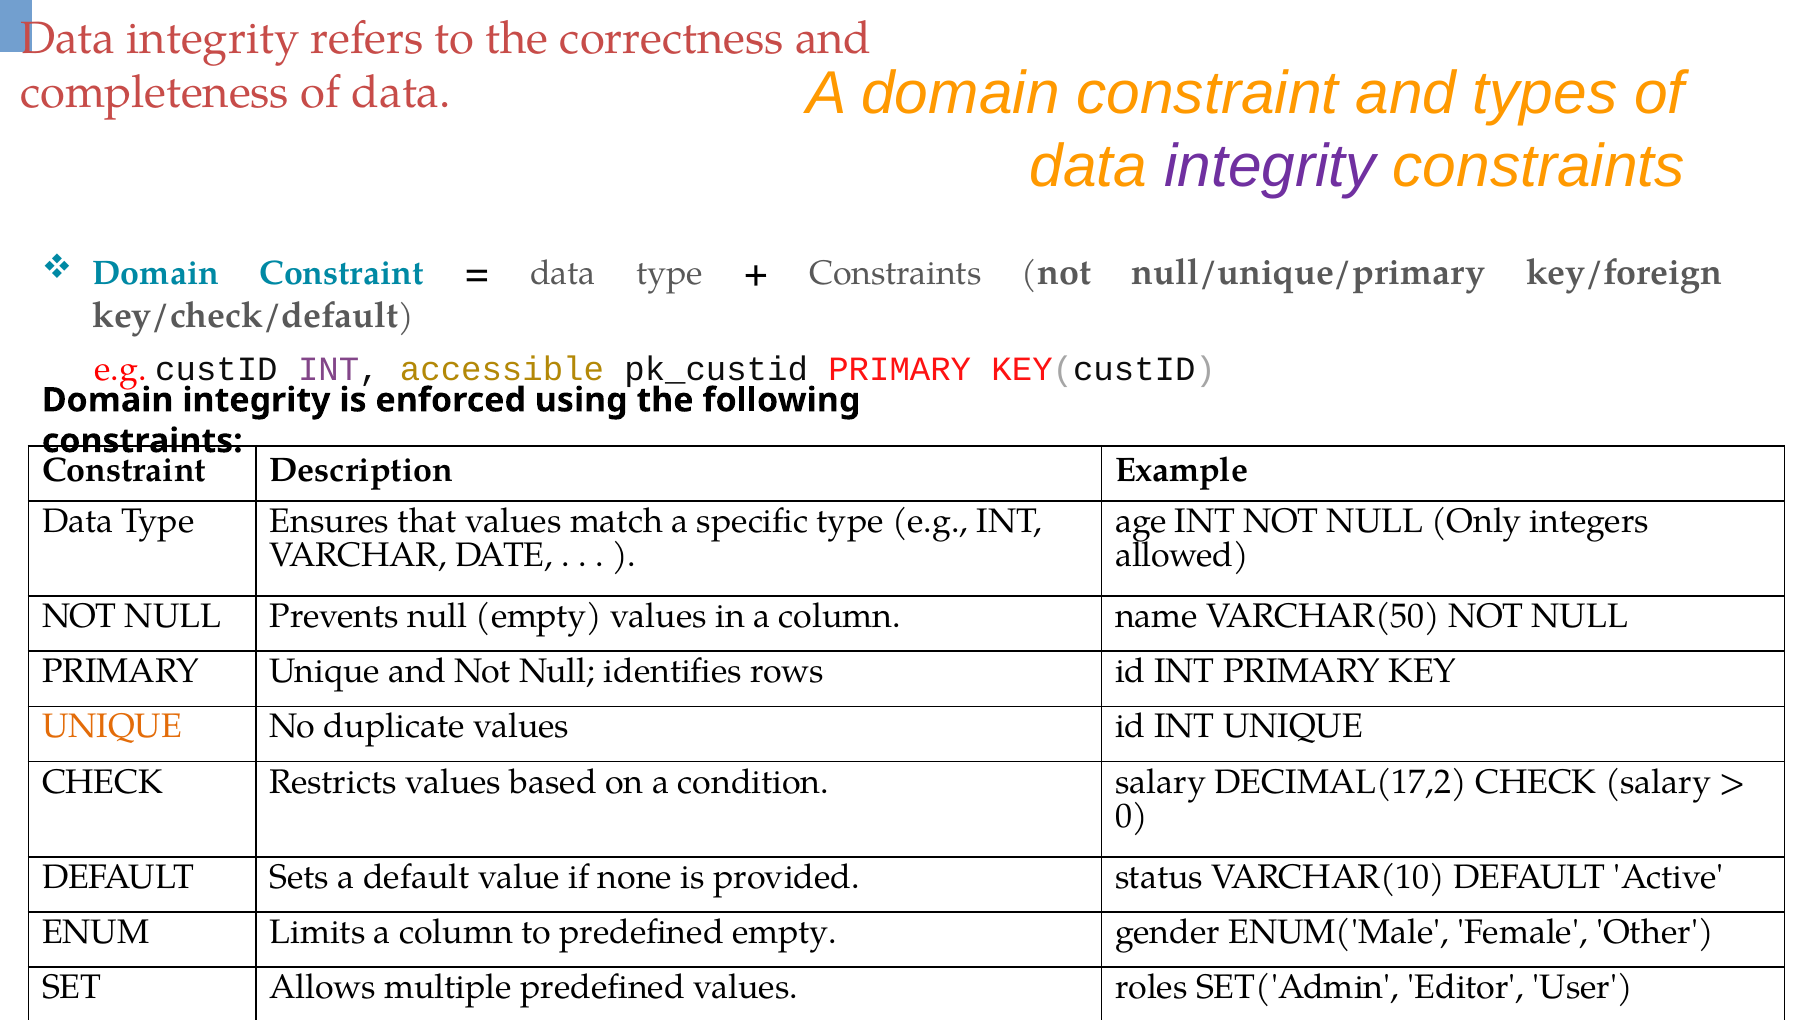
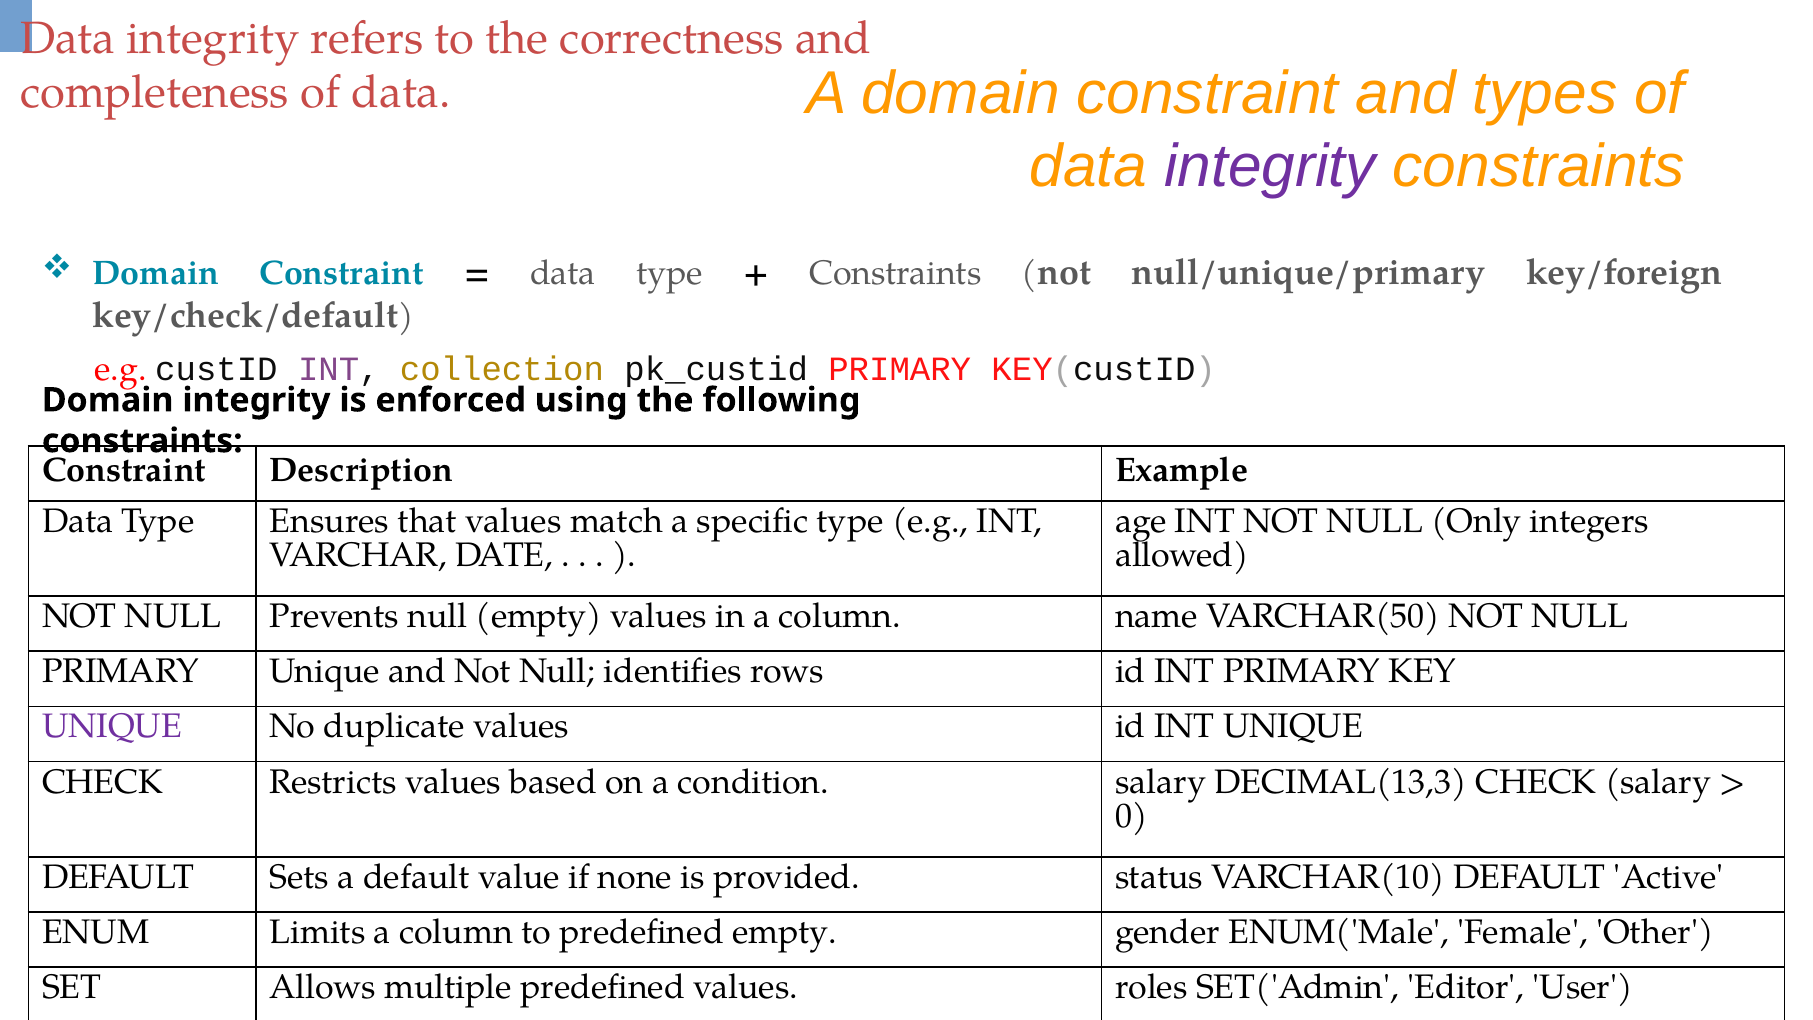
accessible: accessible -> collection (502, 369)
UNIQUE colour: orange -> purple (112, 727)
DECIMAL(17,2: DECIMAL(17,2 -> DECIMAL(13,3 (1341, 782)
